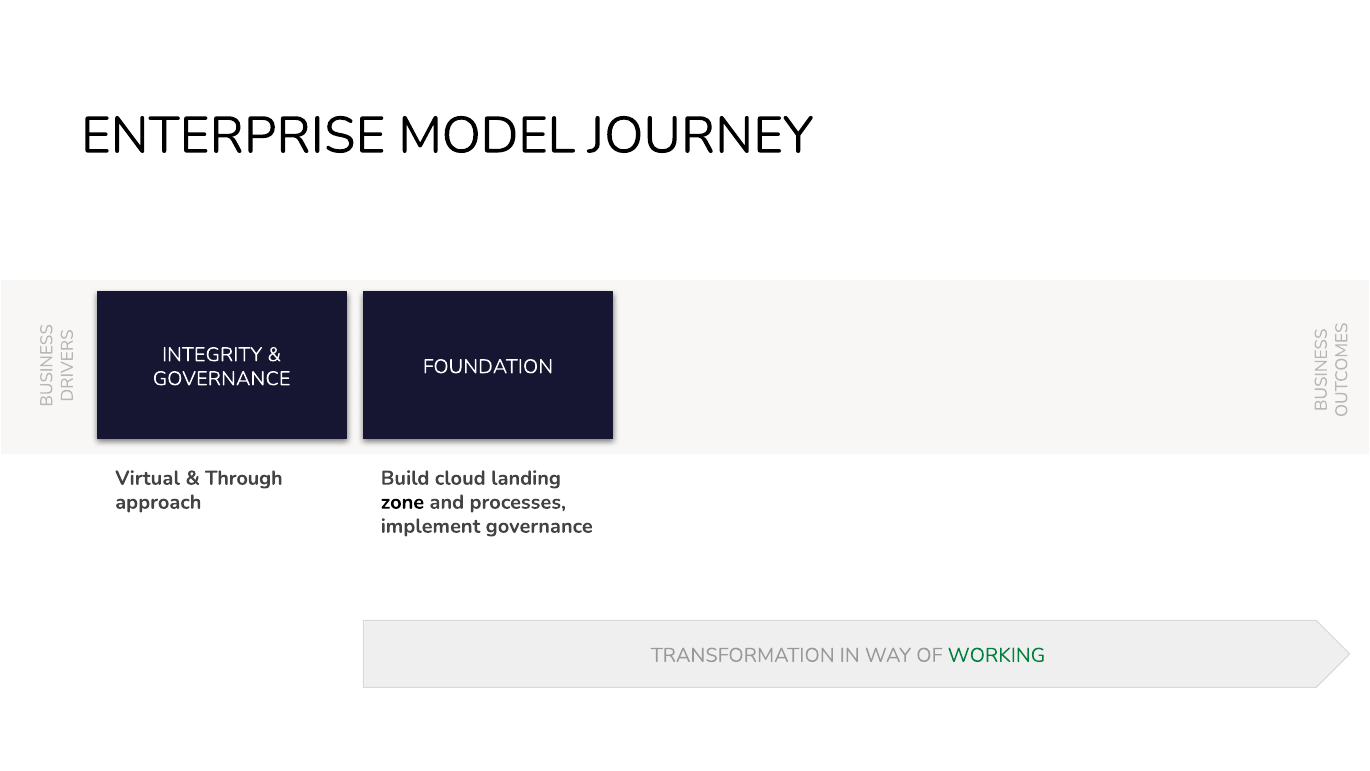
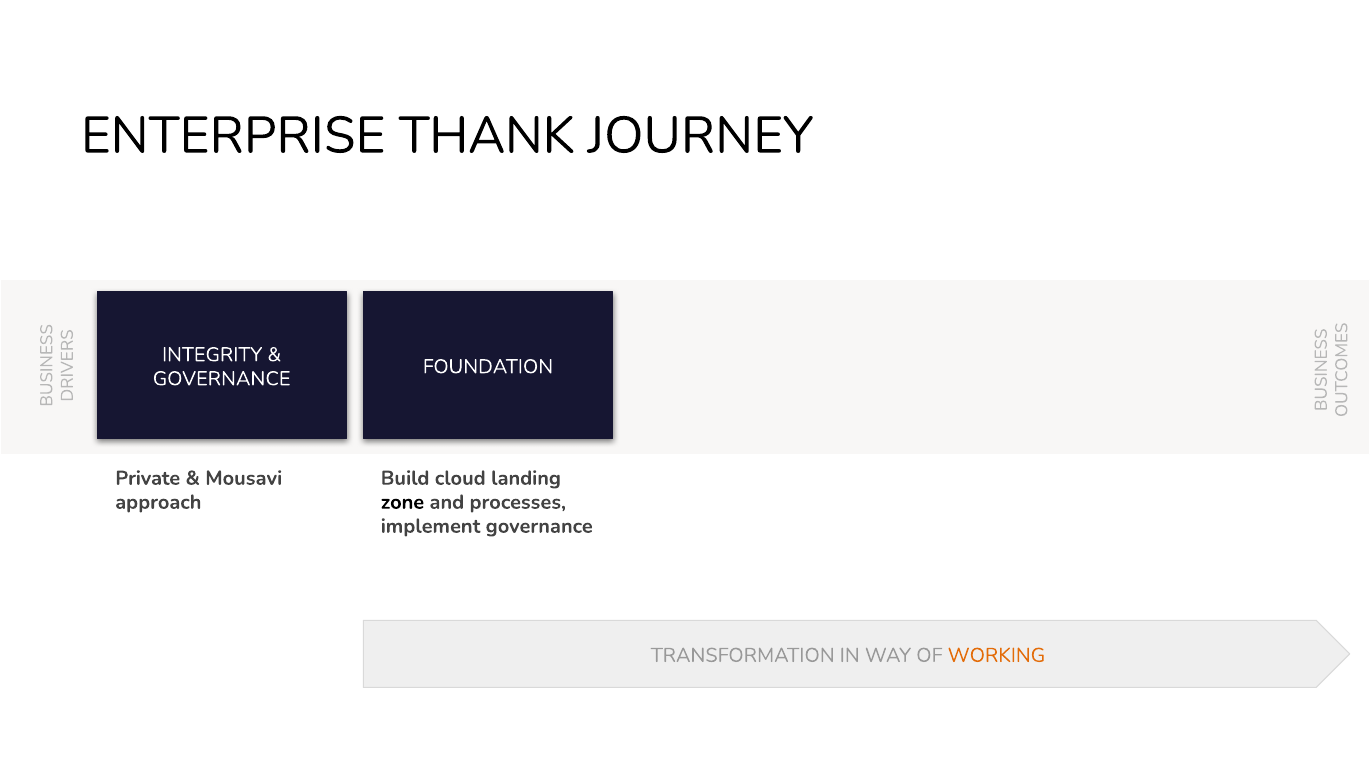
MODEL: MODEL -> THANK (487, 136)
Virtual: Virtual -> Private (148, 478)
Through: Through -> Mousavi (244, 478)
WORKING colour: green -> orange (996, 655)
